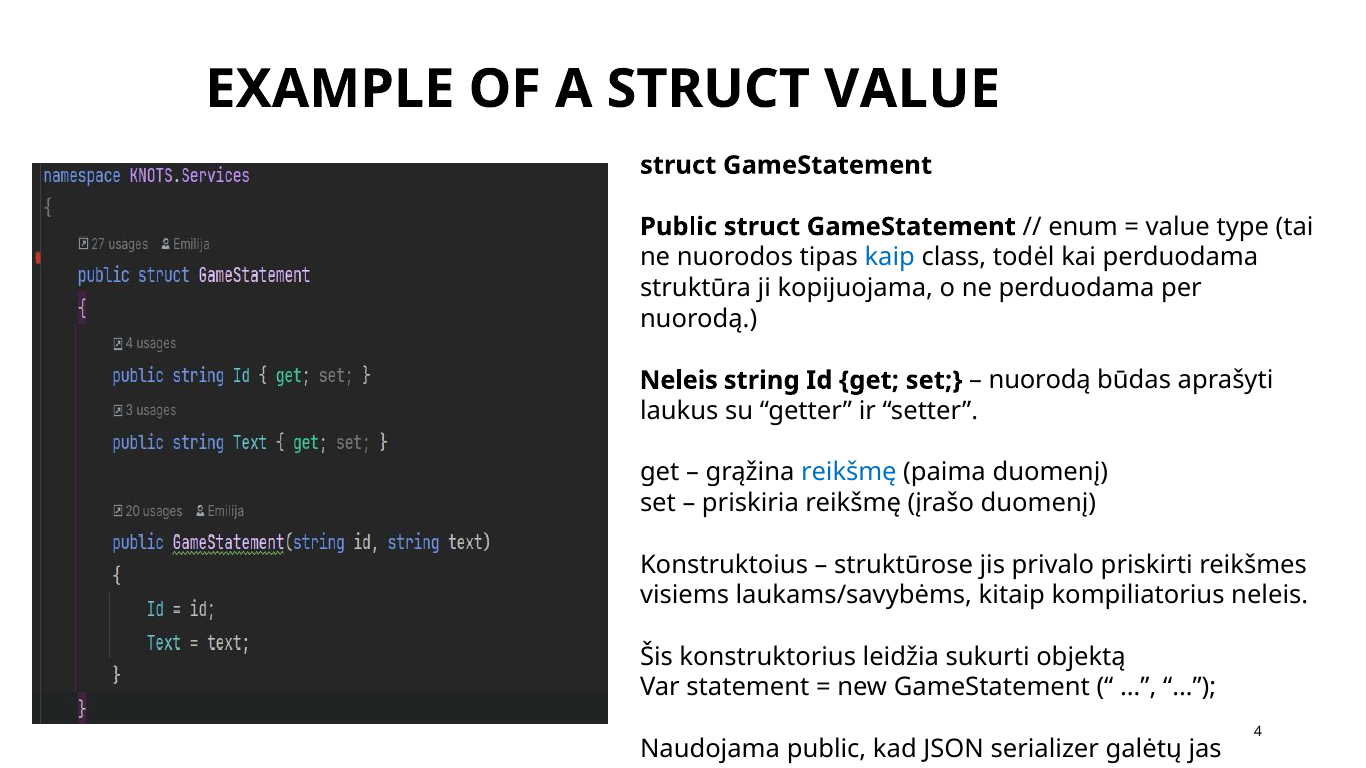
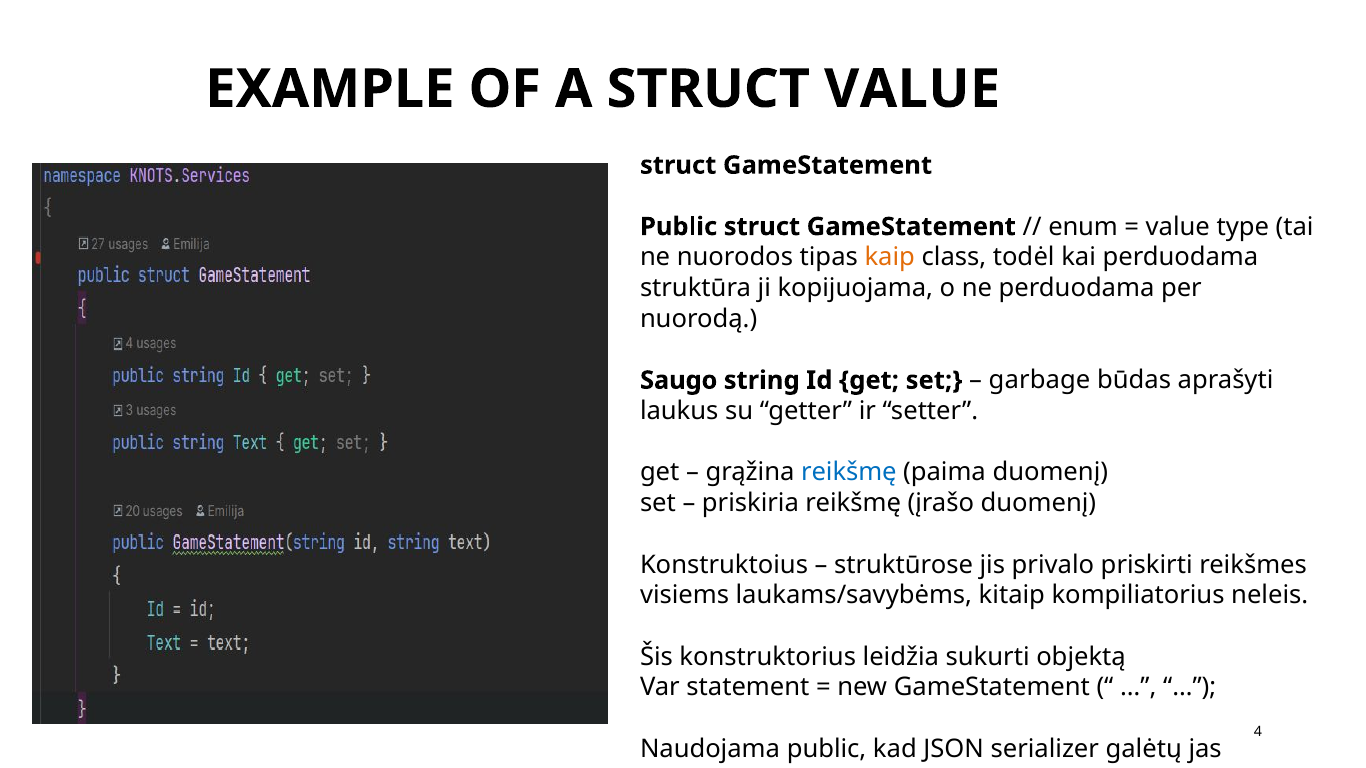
kaip colour: blue -> orange (890, 258)
Neleis: Neleis -> Saugo (679, 380)
nuorodą: nuorodą -> garbage (1040, 380)
